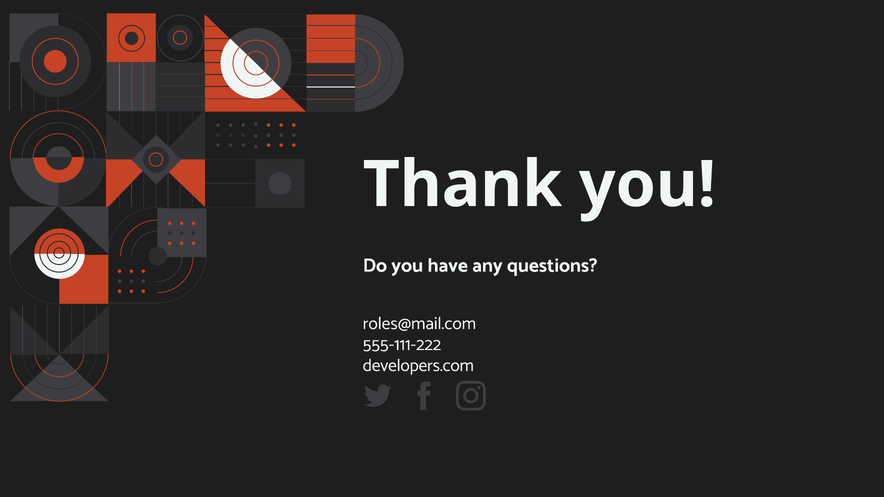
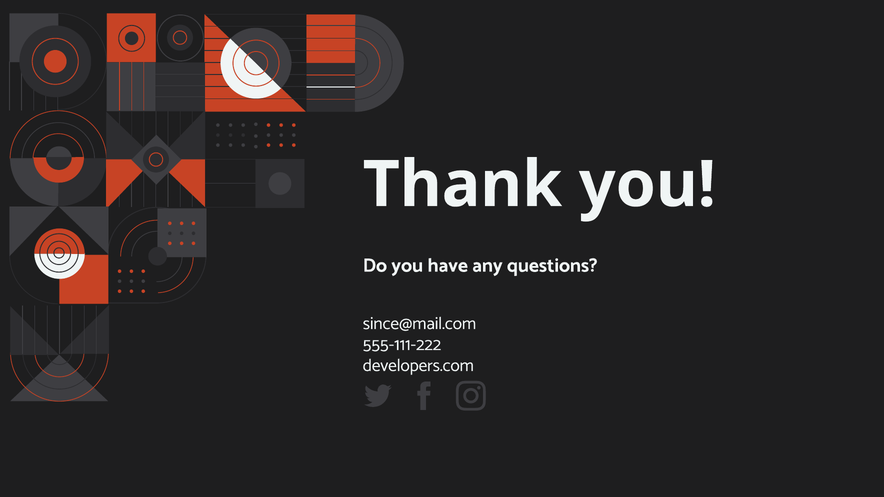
roles@mail.com: roles@mail.com -> since@mail.com (419, 323)
